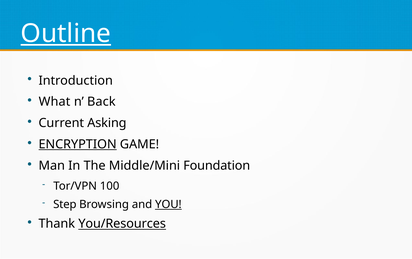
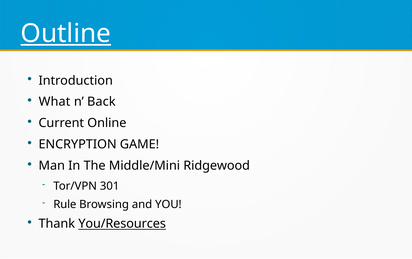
Asking: Asking -> Online (107, 123)
ENCRYPTION underline: present -> none (78, 145)
Foundation: Foundation -> Ridgewood (217, 166)
100: 100 -> 301 (110, 186)
Step: Step -> Rule (65, 205)
YOU underline: present -> none (168, 205)
